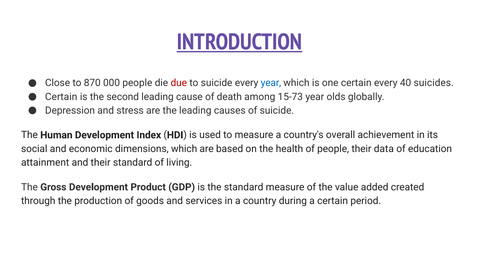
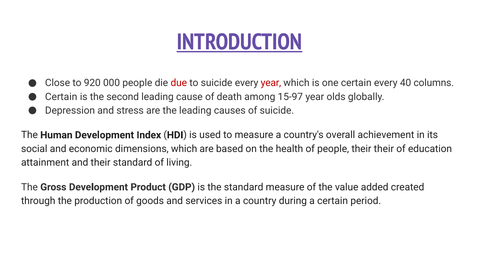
870: 870 -> 920 (92, 83)
year colour: blue -> red (271, 83)
suicides: suicides -> columns (434, 83)
15-73: 15-73 -> 15-97 (290, 97)
their data: data -> their (384, 149)
